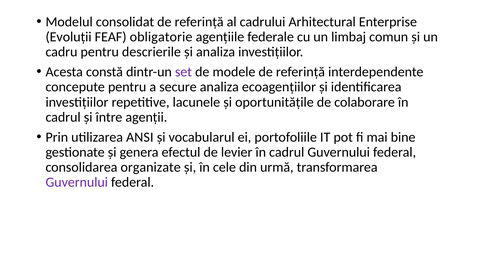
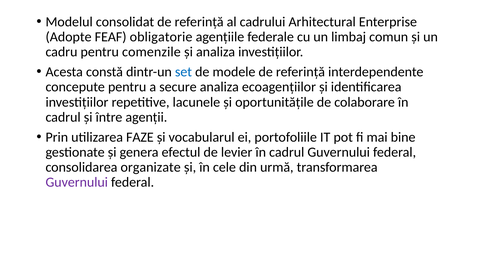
Evoluții: Evoluții -> Adopte (69, 37)
descrierile: descrierile -> comenzile (151, 52)
set colour: purple -> blue (183, 72)
ANSI: ANSI -> FAZE (140, 137)
